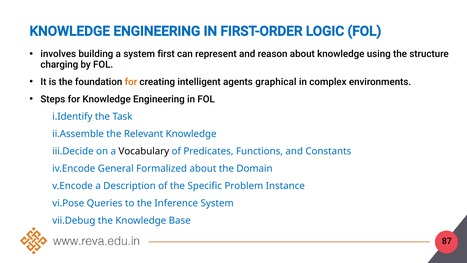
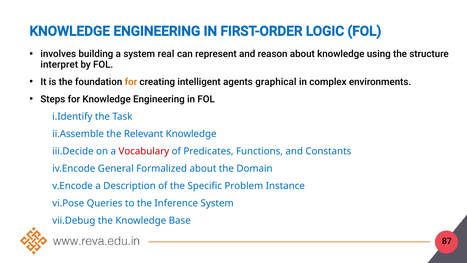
first: first -> real (166, 54)
charging: charging -> interpret (59, 64)
Vocabulary colour: black -> red (144, 151)
